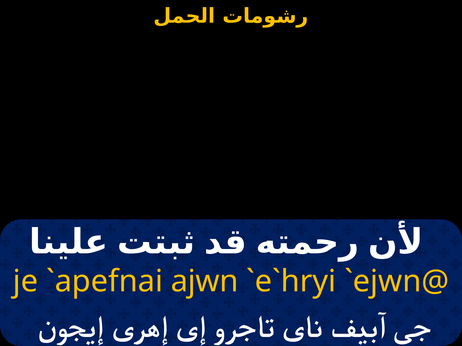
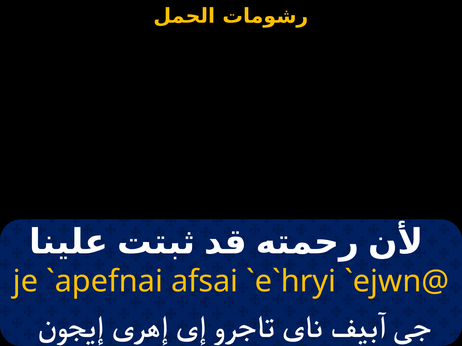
ajwn: ajwn -> afsai (205, 282)
